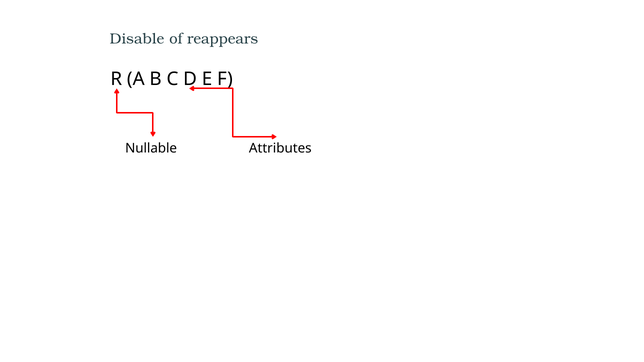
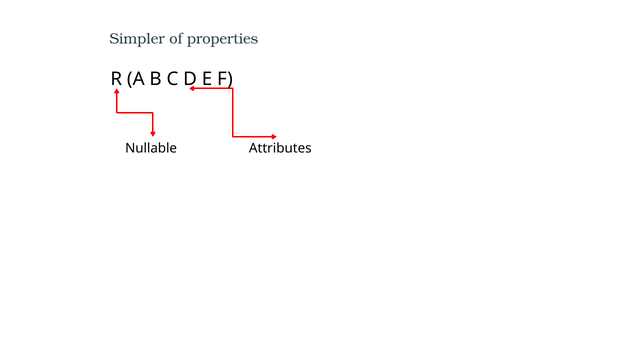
Disable: Disable -> Simpler (137, 39)
reappears: reappears -> properties (223, 39)
